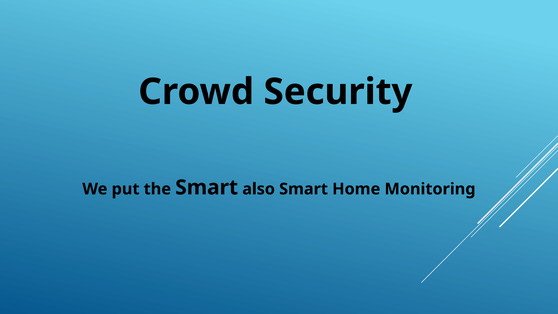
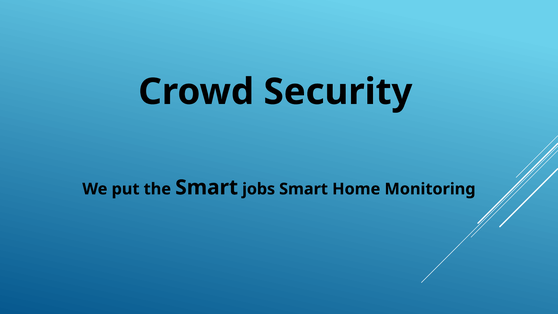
also: also -> jobs (259, 189)
